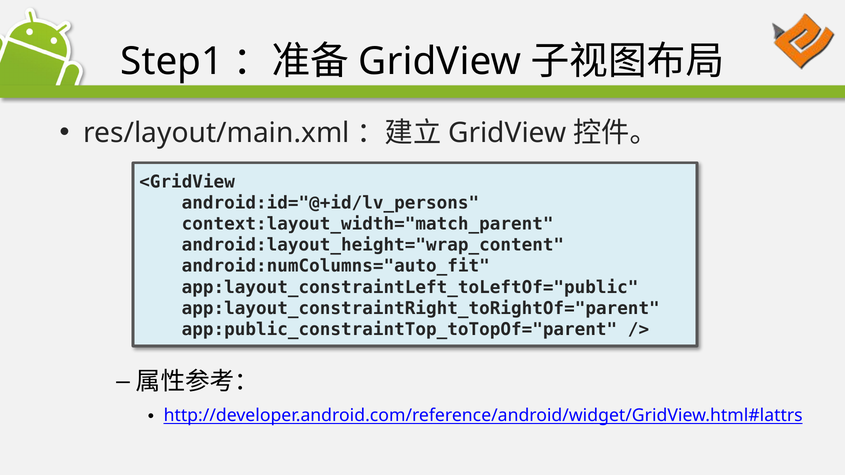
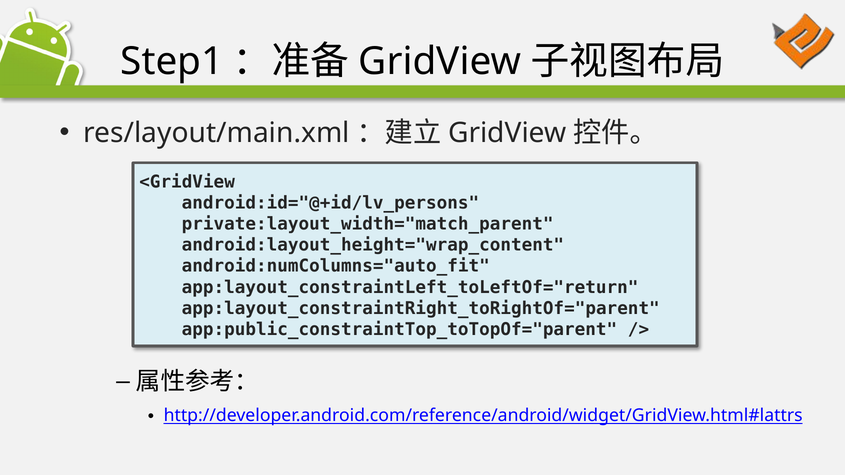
context:layout_width="match_parent: context:layout_width="match_parent -> private:layout_width="match_parent (368, 224)
app:layout_constraintLeft_toLeftOf="public: app:layout_constraintLeft_toLeftOf="public -> app:layout_constraintLeft_toLeftOf="return (410, 287)
